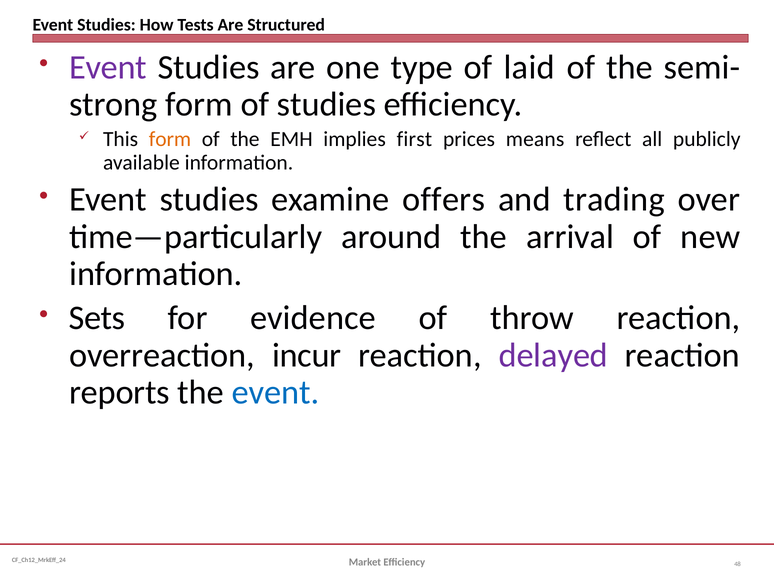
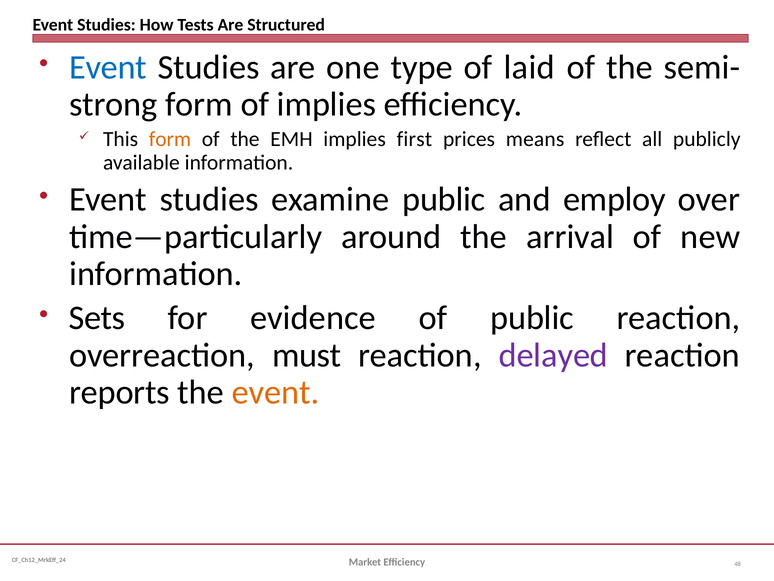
Event colour: purple -> blue (108, 67)
of studies: studies -> implies (326, 105)
examine offers: offers -> public (444, 199)
trading: trading -> employ (614, 199)
of throw: throw -> public (532, 318)
incur: incur -> must (307, 355)
event colour: blue -> orange (275, 392)
